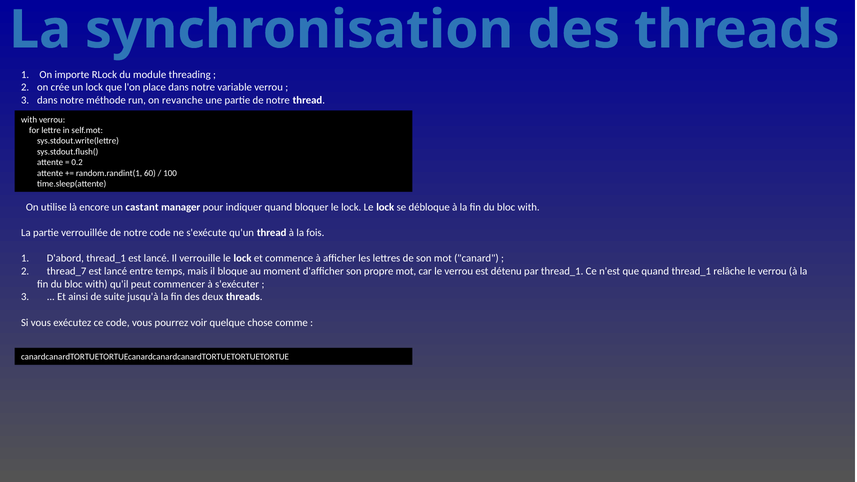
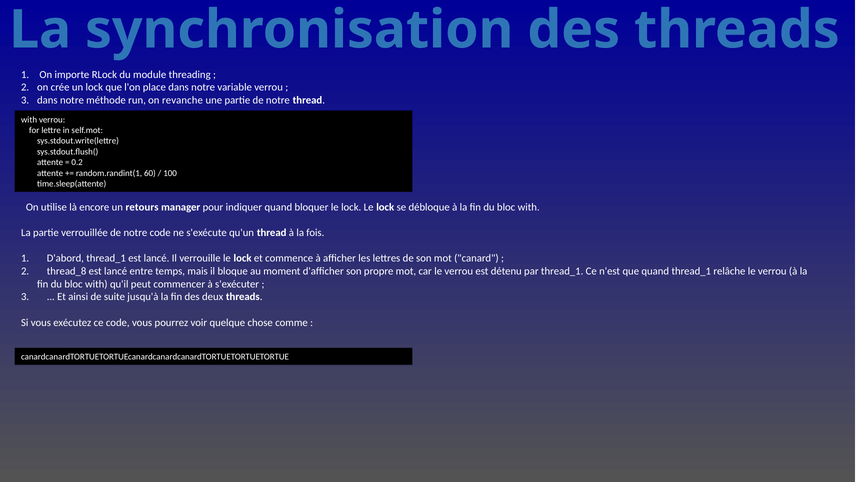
castant: castant -> retours (142, 207)
thread_7: thread_7 -> thread_8 (67, 271)
